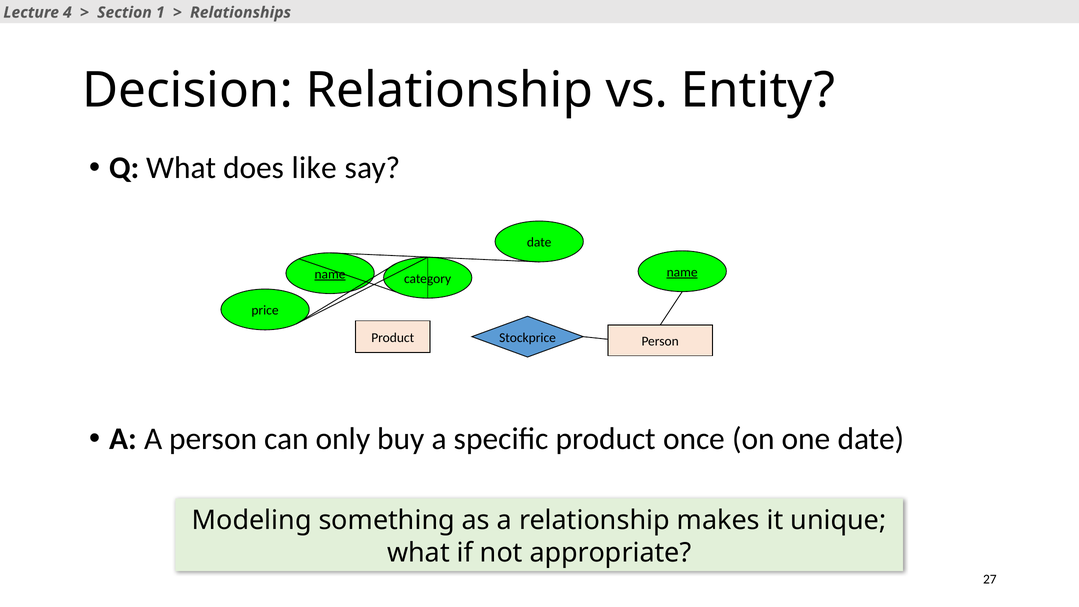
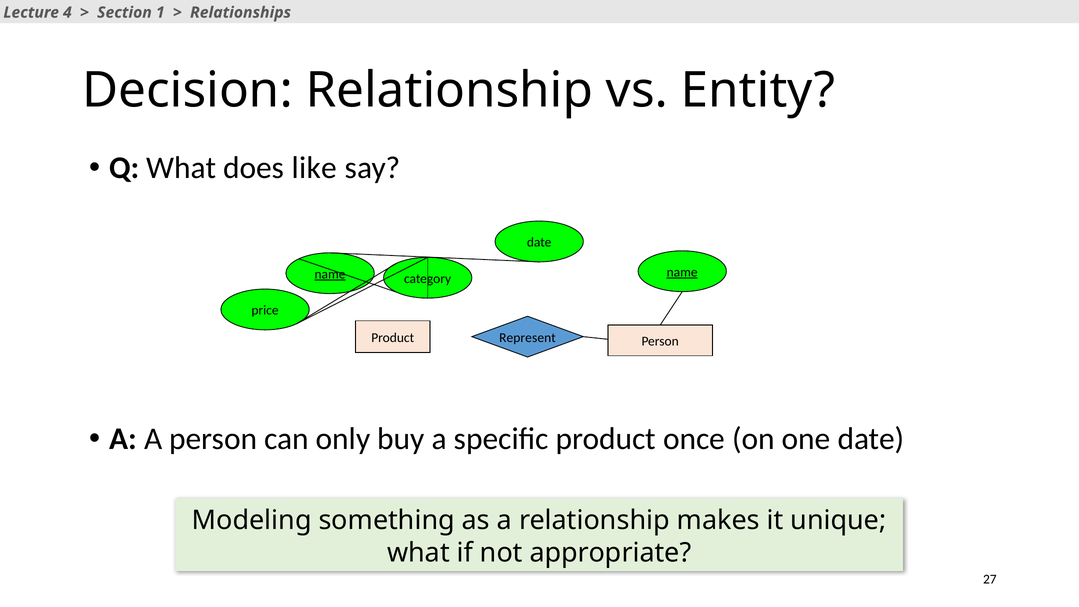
Stockprice: Stockprice -> Represent (527, 338)
